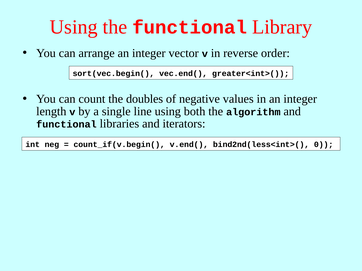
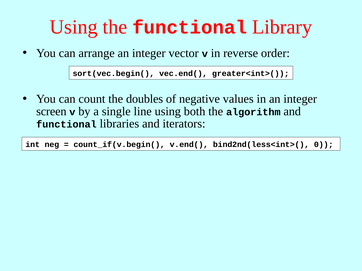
length: length -> screen (51, 112)
